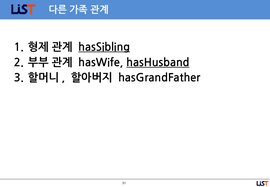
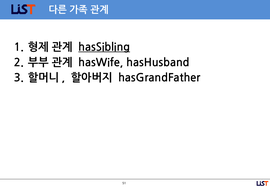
hasHusband underline: present -> none (158, 63)
